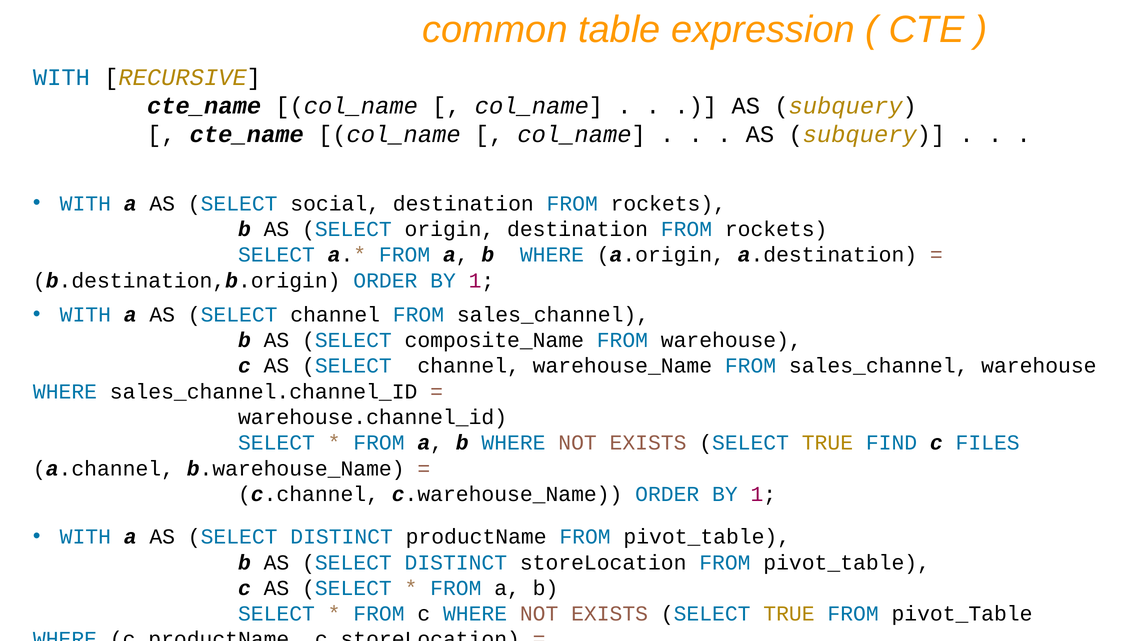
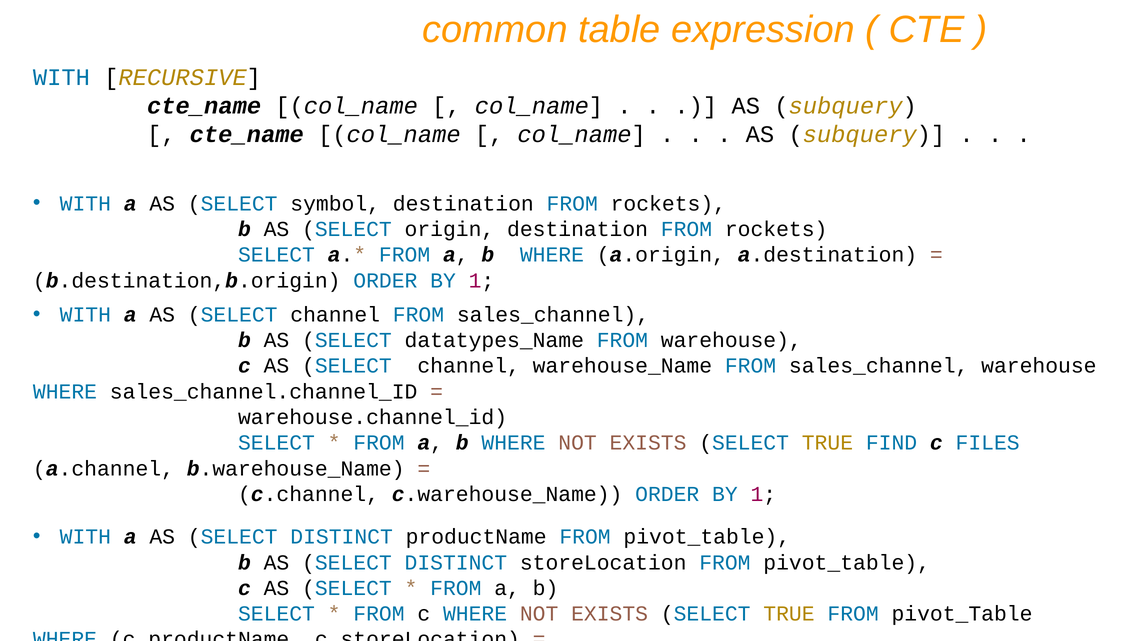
social: social -> symbol (335, 203)
composite_Name: composite_Name -> datatypes_Name (494, 340)
